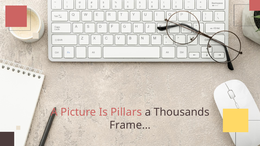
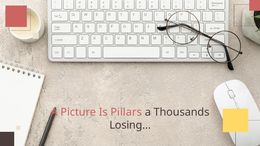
Frame…: Frame… -> Losing… (130, 125)
